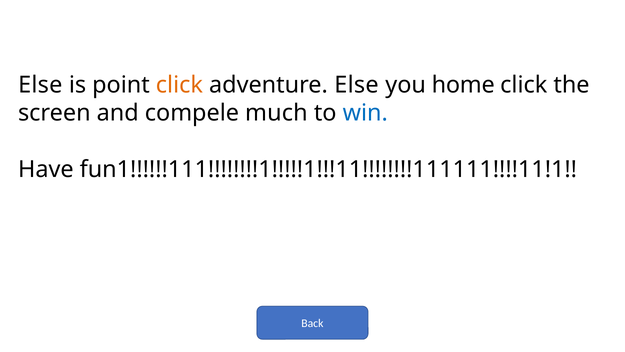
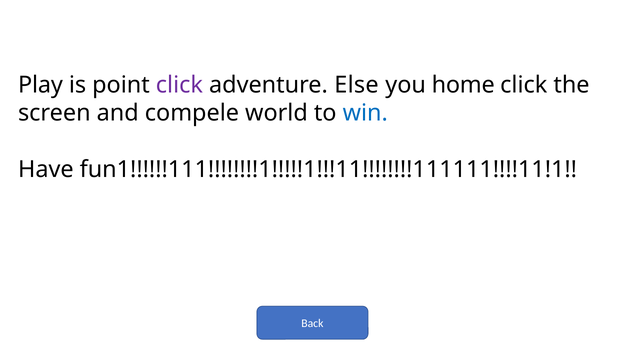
Else: Else -> Play (40, 85)
click colour: orange -> purple (179, 85)
much: much -> world (276, 113)
